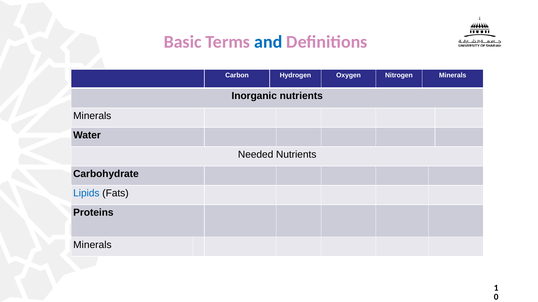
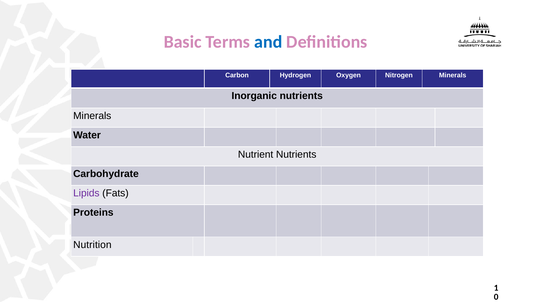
Needed: Needed -> Nutrient (256, 155)
Lipids colour: blue -> purple (86, 194)
Minerals: Minerals -> Nutrition (92, 245)
